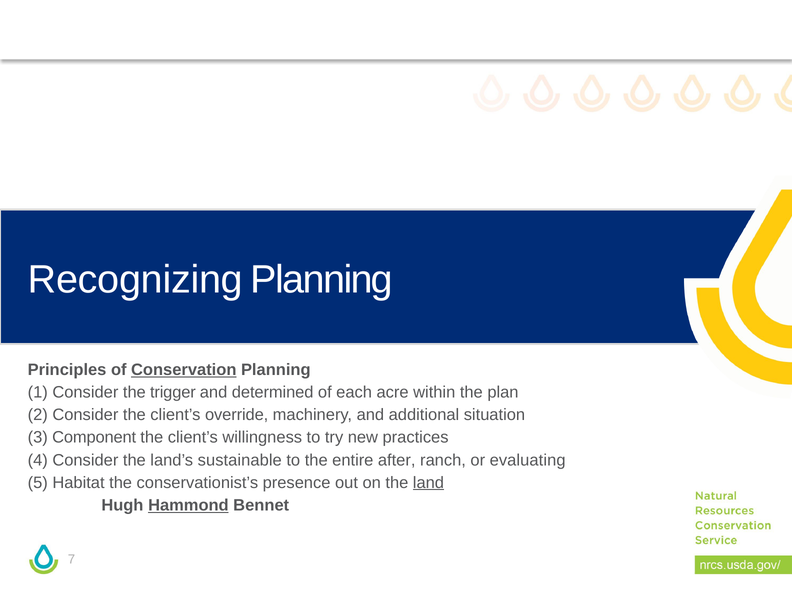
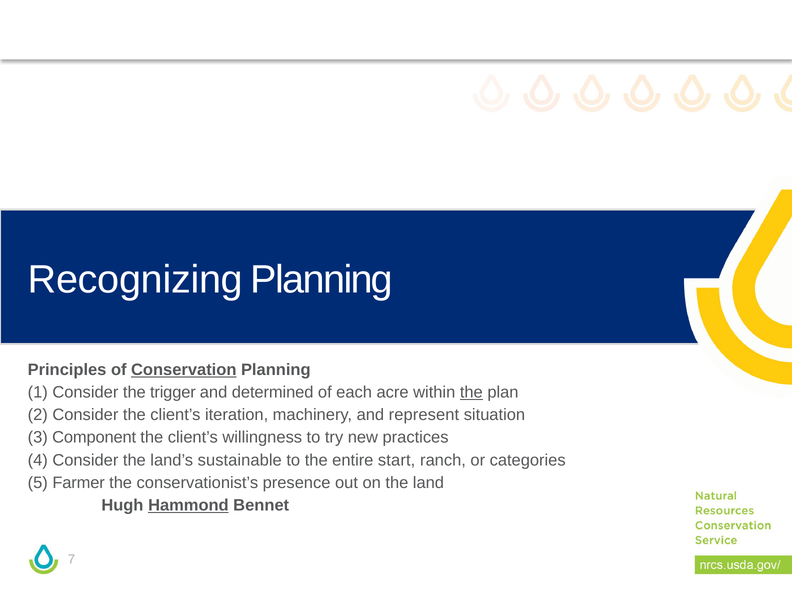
the underline: none -> present (471, 392)
override: override -> iteration (237, 415)
additional: additional -> represent (424, 415)
after: after -> start (397, 460)
evaluating: evaluating -> categories (528, 460)
Habitat: Habitat -> Farmer (79, 483)
land underline: present -> none (428, 483)
